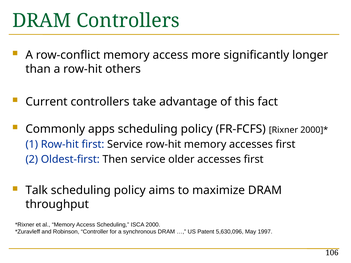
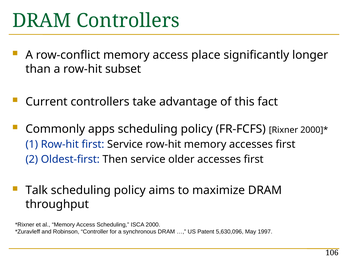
more: more -> place (206, 55)
others: others -> subset (123, 69)
